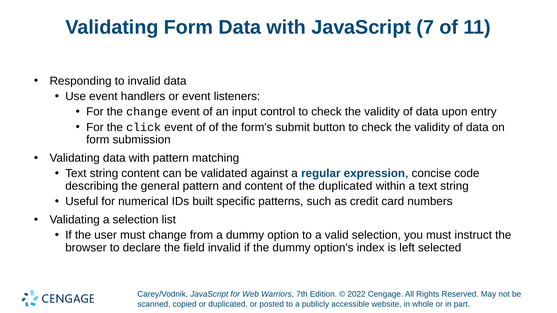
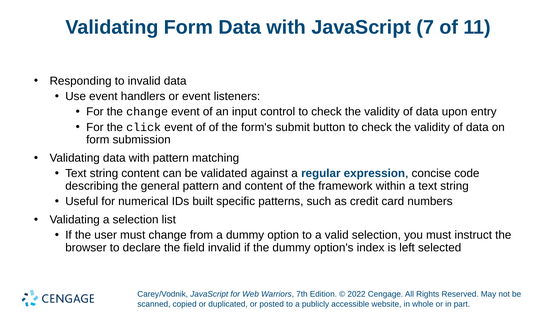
the duplicated: duplicated -> framework (345, 186)
